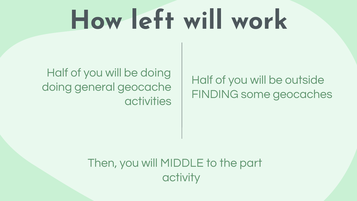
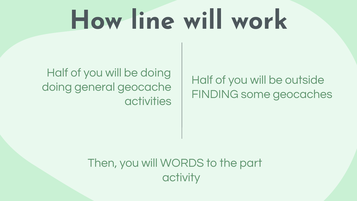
left: left -> line (153, 20)
MIDDLE: MIDDLE -> WORDS (182, 163)
